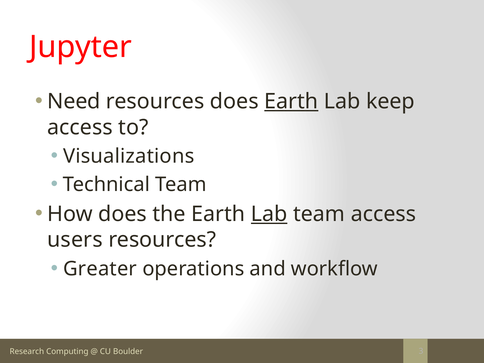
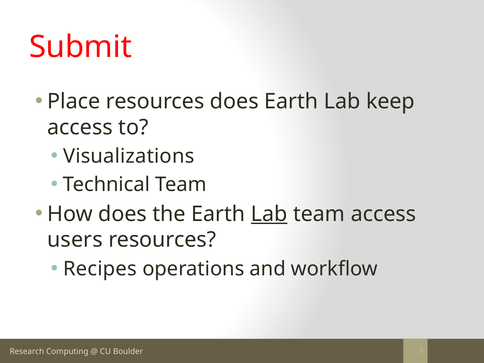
Jupyter: Jupyter -> Submit (80, 47)
Need: Need -> Place (74, 102)
Earth underline: present -> none (291, 102)
Greater: Greater -> Recipes (100, 269)
